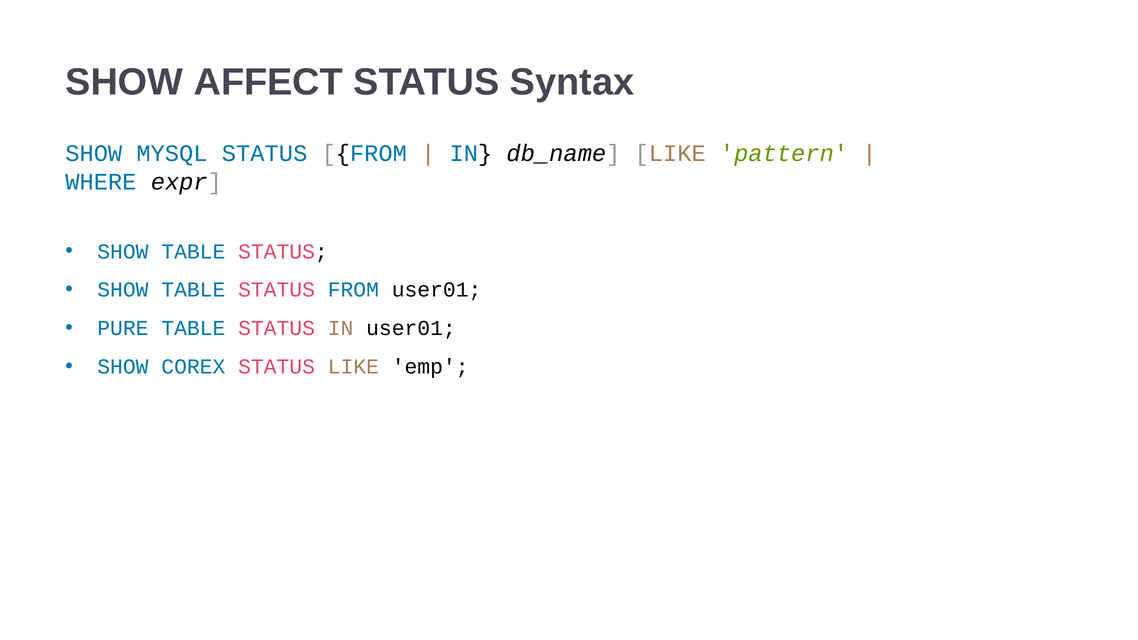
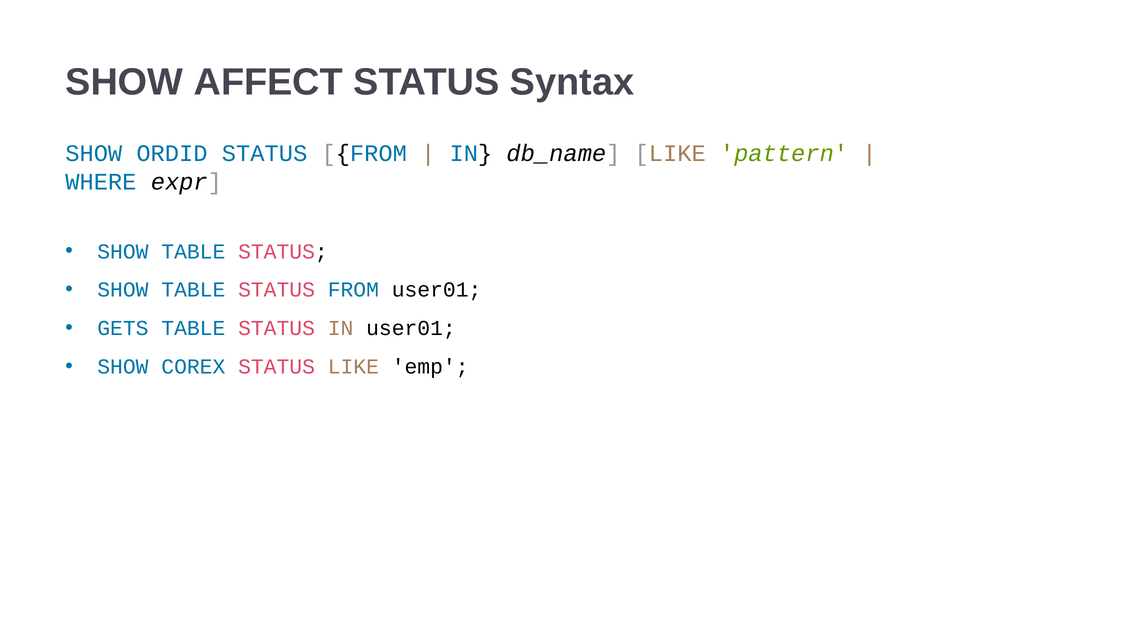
MYSQL: MYSQL -> ORDID (172, 153)
PURE: PURE -> GETS (123, 328)
